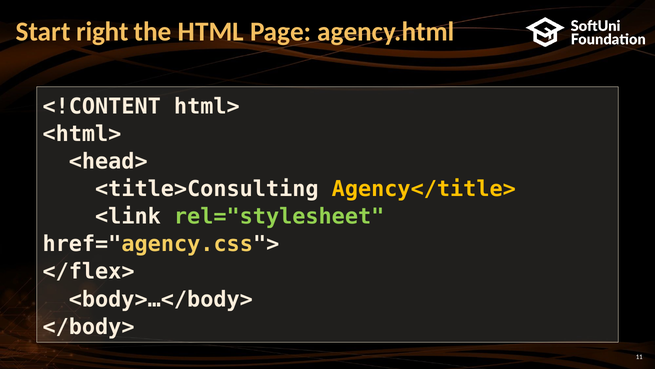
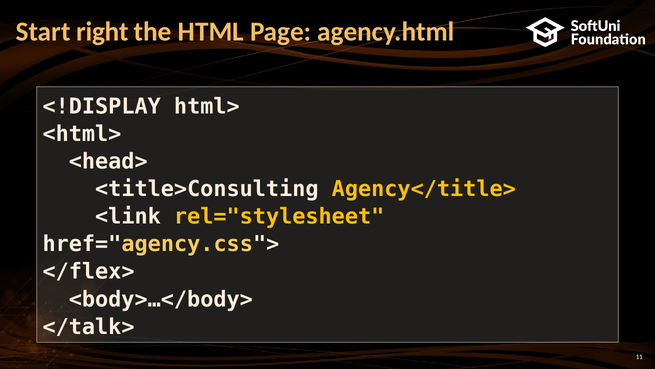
<!CONTENT: <!CONTENT -> <!DISPLAY (102, 106)
rel="stylesheet colour: light green -> yellow (279, 216)
</body>: </body> -> </talk> (89, 326)
